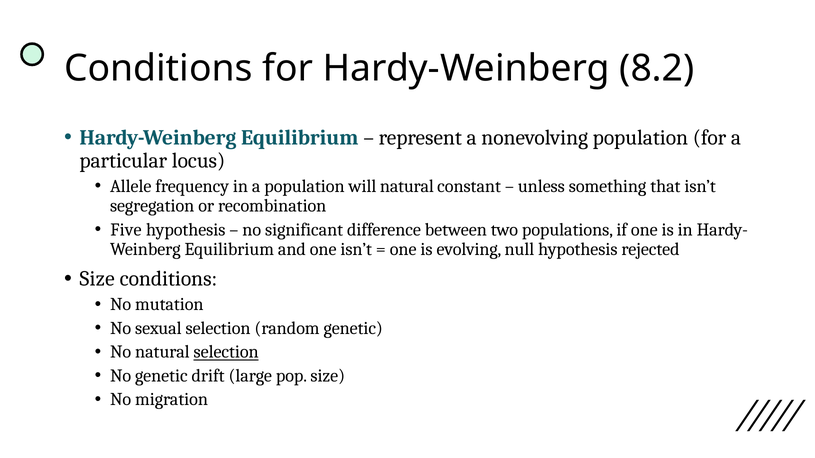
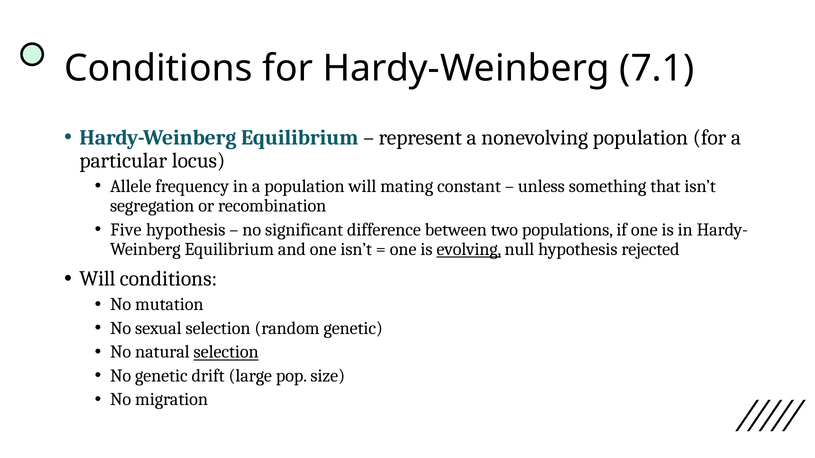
8.2: 8.2 -> 7.1 (657, 69)
will natural: natural -> mating (407, 186)
evolving underline: none -> present (469, 249)
Size: Size -> Will (97, 279)
